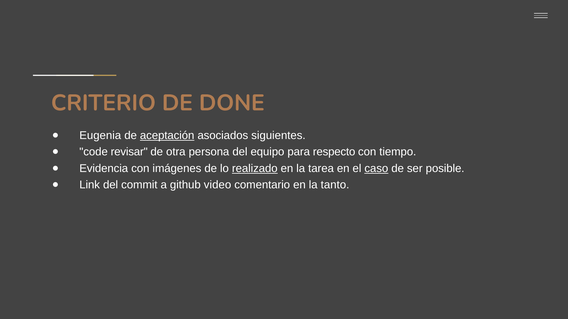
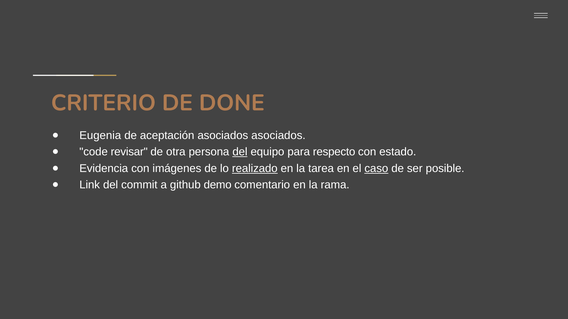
aceptación underline: present -> none (167, 136)
asociados siguientes: siguientes -> asociados (278, 136)
del underline: none -> present (240, 152)
tiempo: tiempo -> estado (398, 152)
video: video -> demo (218, 185)
tanto: tanto -> rama (335, 185)
